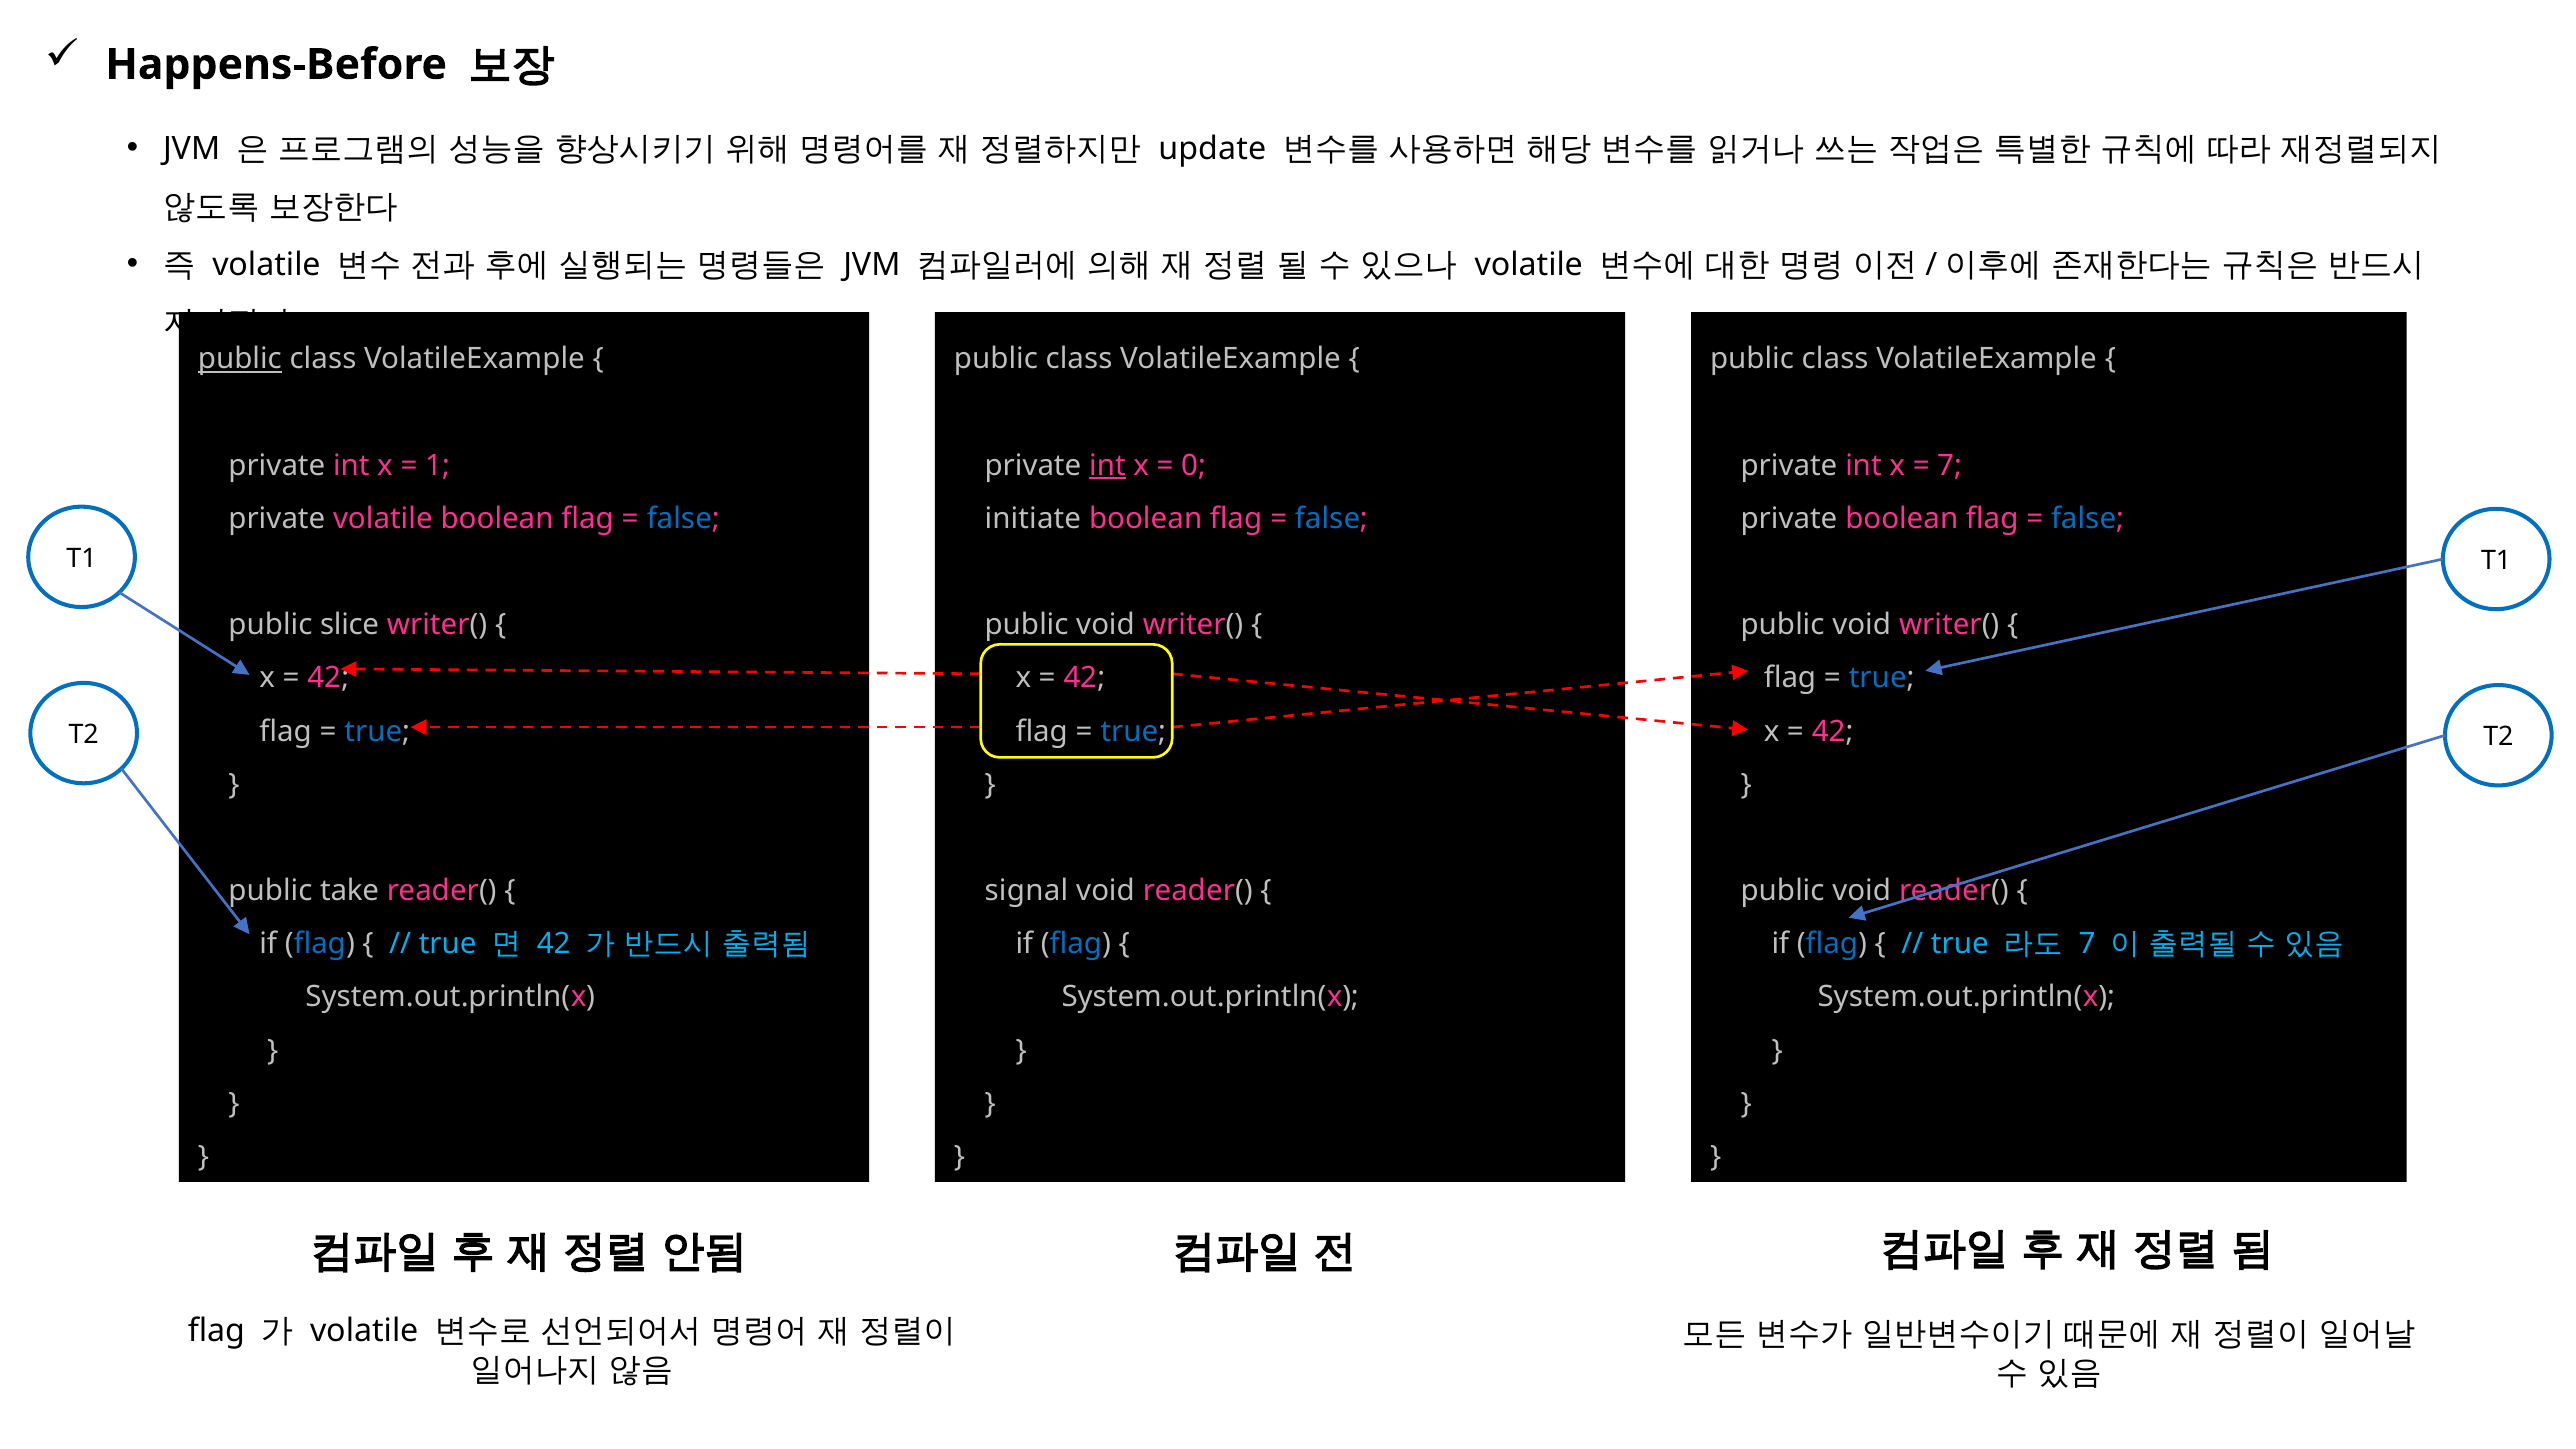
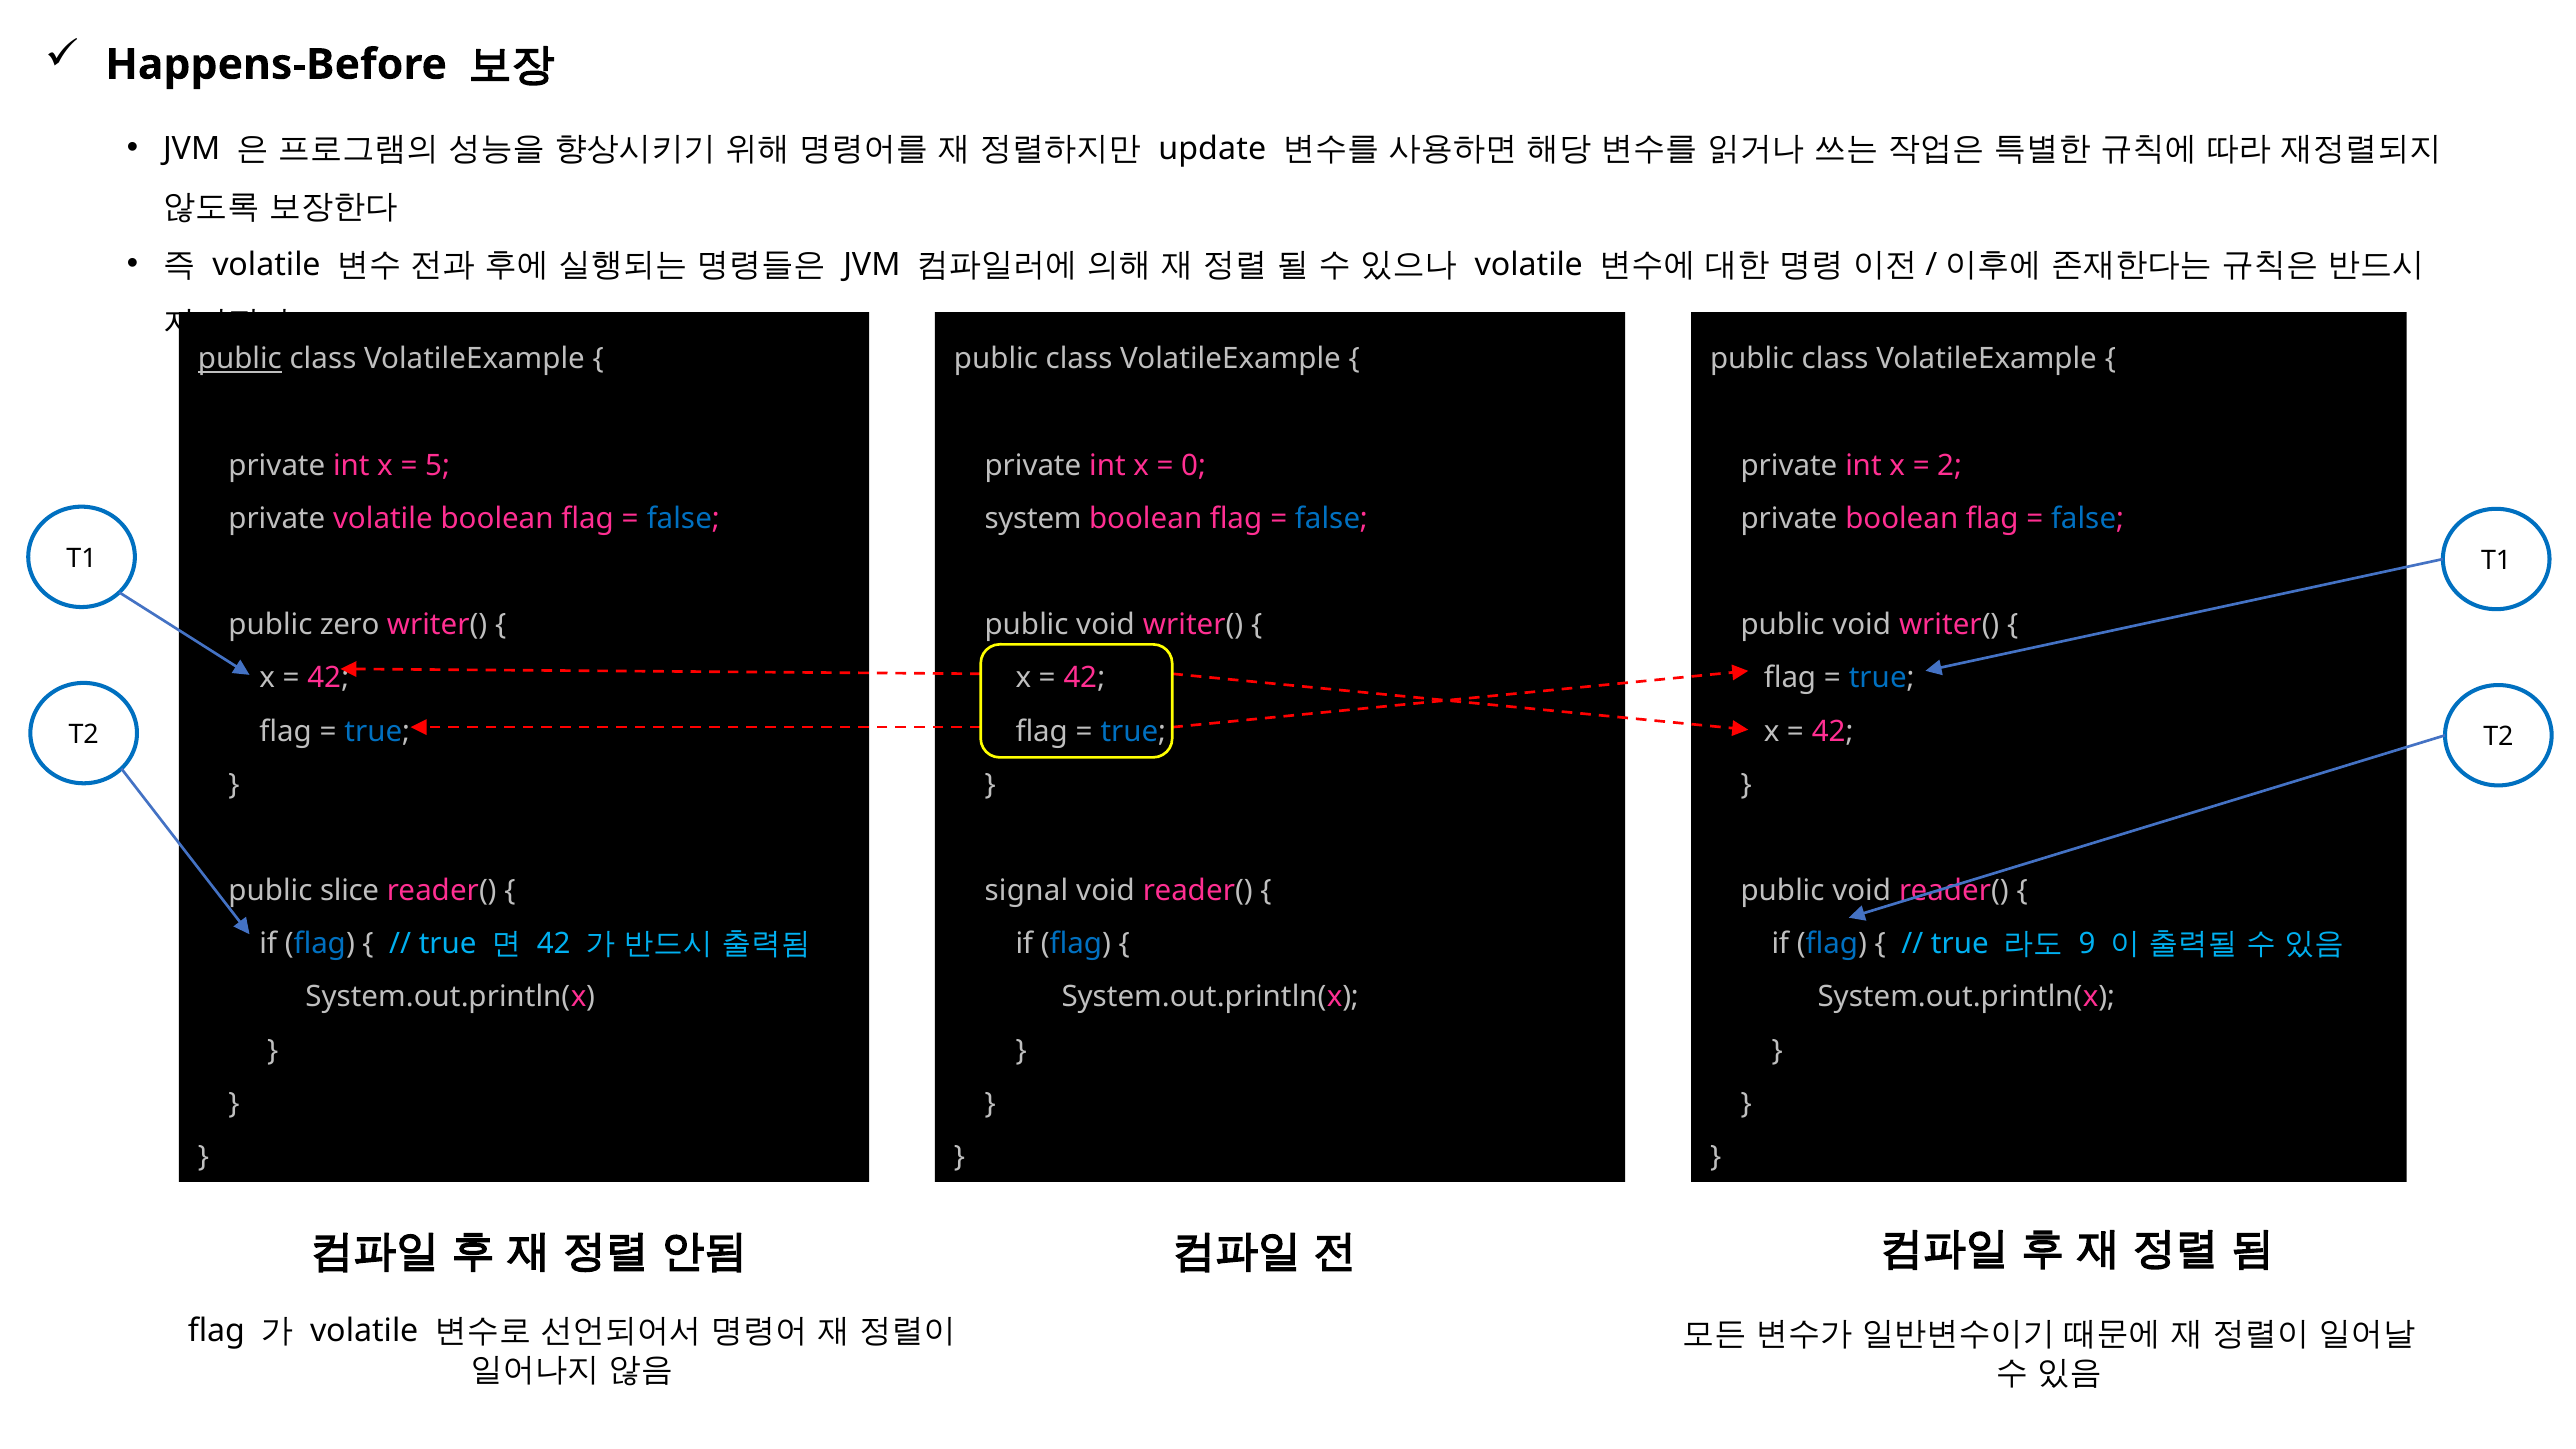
1: 1 -> 5 (438, 465)
int underline: present -> none (1107, 465)
7: 7 -> 2 (1950, 465)
initiate: initiate -> system (1033, 519)
slice: slice -> zero (350, 625)
take: take -> slice (350, 891)
7: 7 -> 9 (2087, 944)
